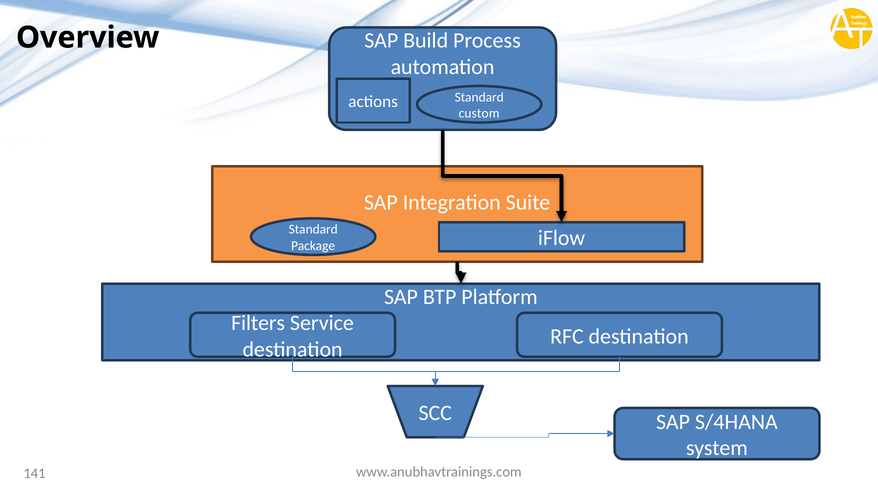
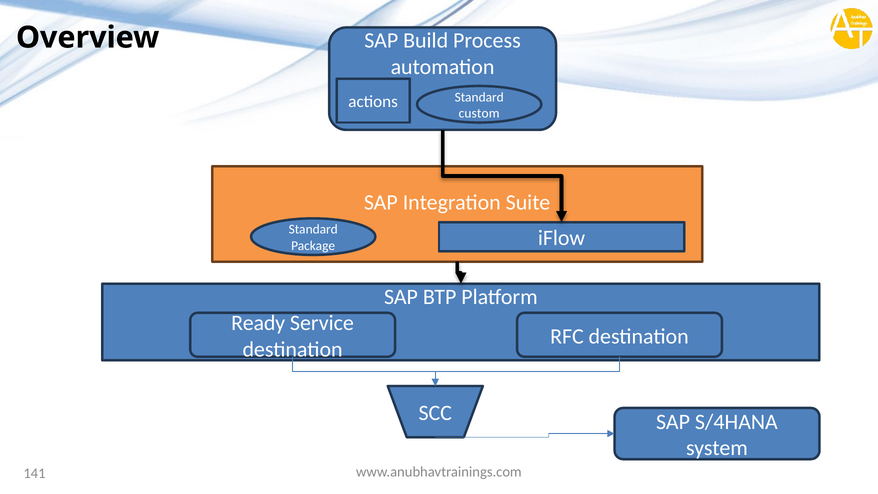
Filters: Filters -> Ready (258, 323)
